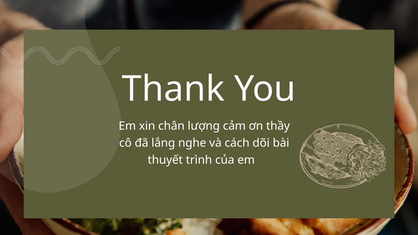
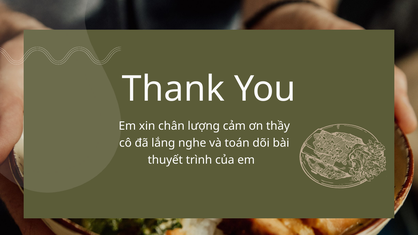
cách: cách -> toán (237, 143)
